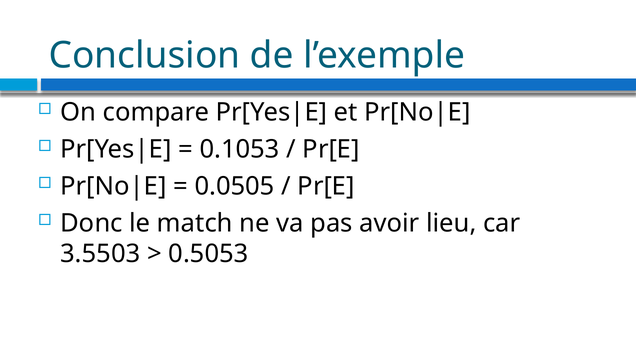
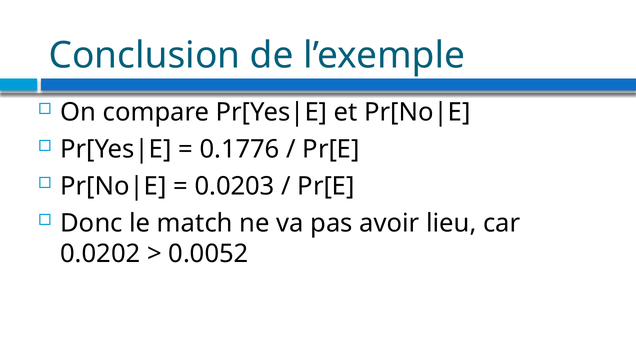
0.1053: 0.1053 -> 0.1776 (240, 149)
0.0505: 0.0505 -> 0.0203 (235, 186)
3.5503: 3.5503 -> 0.0202 (100, 254)
0.5053: 0.5053 -> 0.0052 (209, 254)
